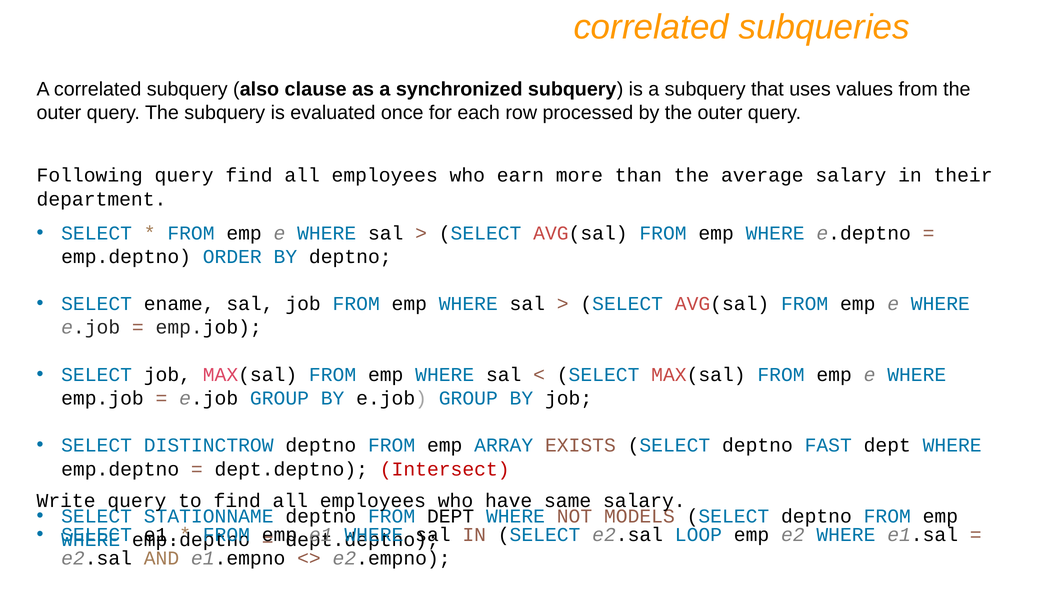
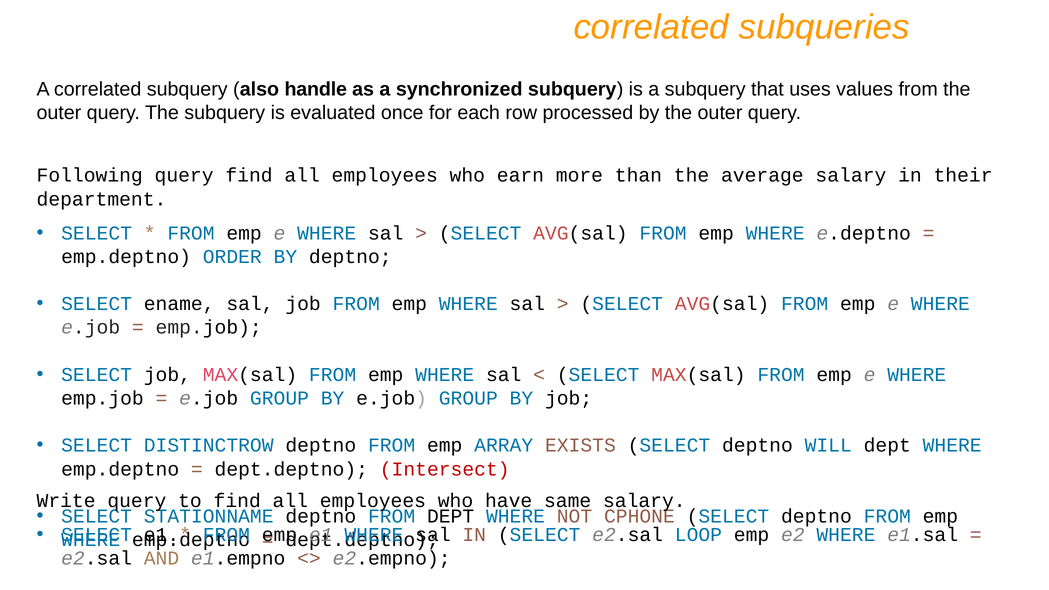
clause: clause -> handle (316, 89)
FAST: FAST -> WILL (828, 446)
MODELS: MODELS -> CPHONE (639, 516)
